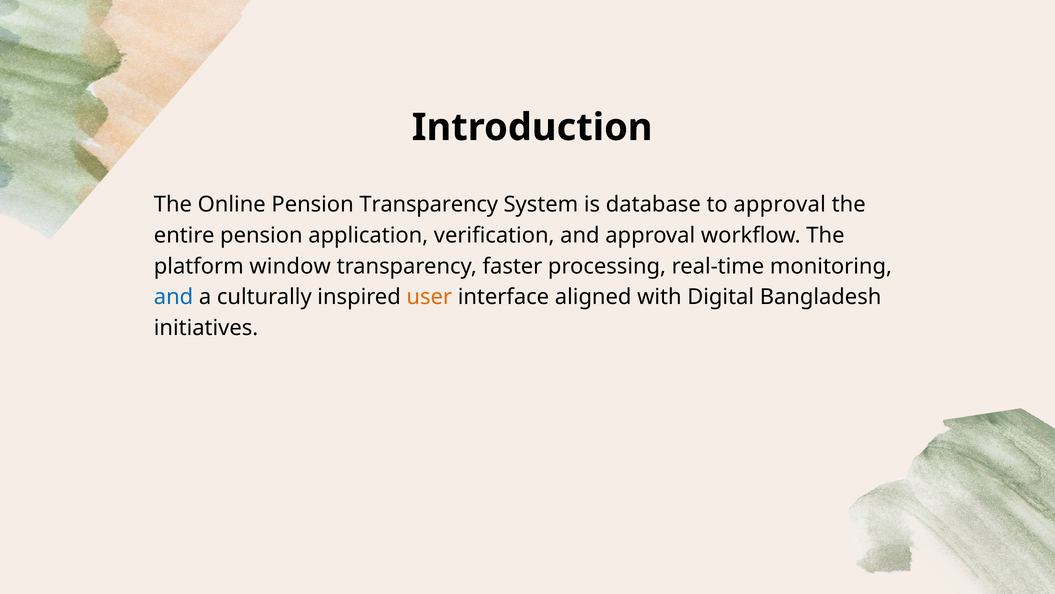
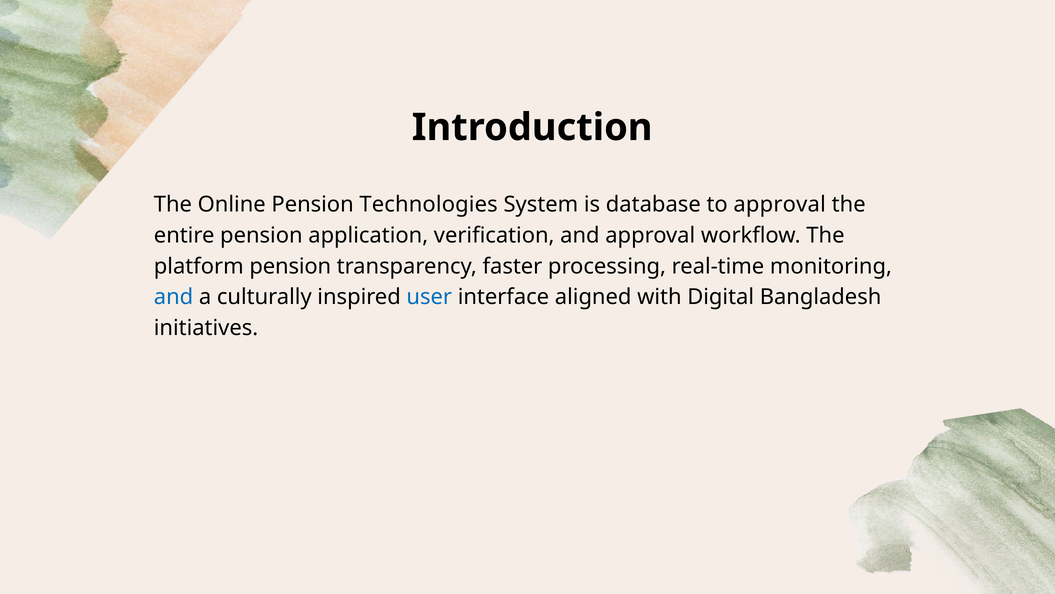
Pension Transparency: Transparency -> Technologies (429, 204)
platform window: window -> pension (290, 266)
user colour: orange -> blue (429, 297)
